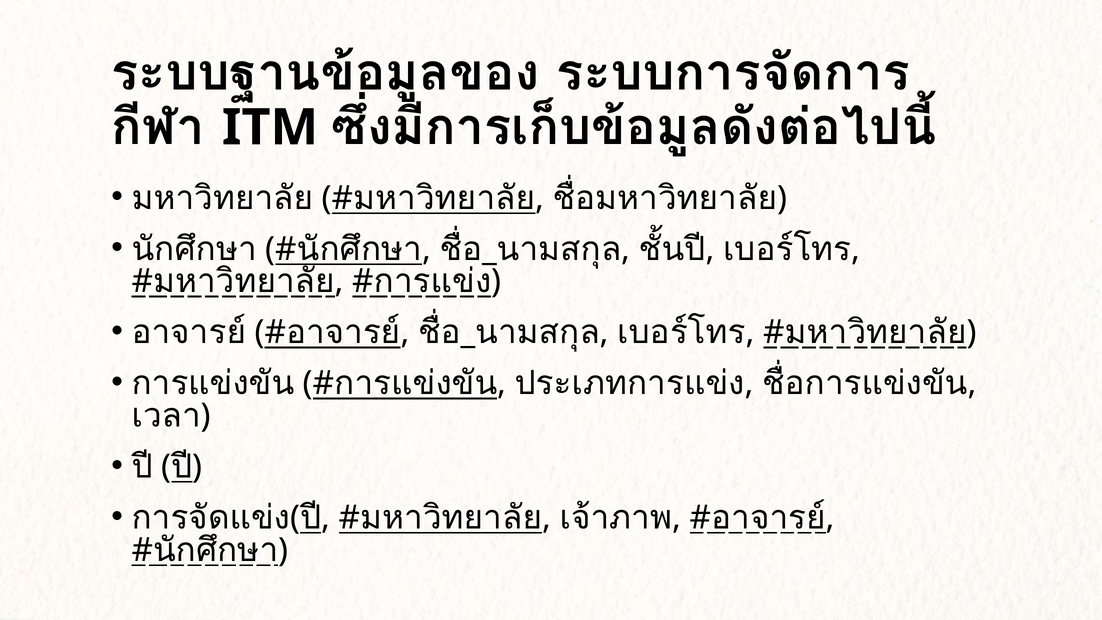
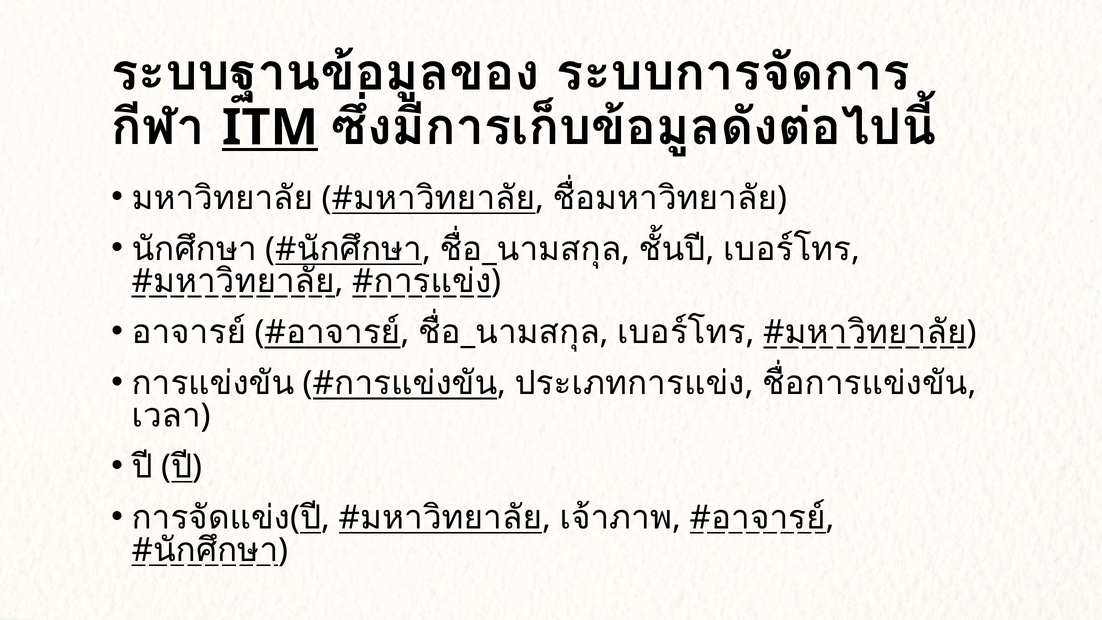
ITM underline: none -> present (270, 128)
